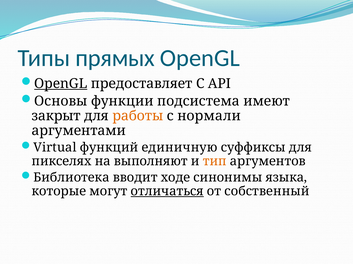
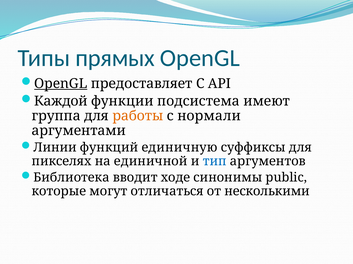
Основы: Основы -> Каждой (61, 101)
закрыт: закрыт -> группа (56, 116)
Virtual: Virtual -> Линии (55, 148)
выполняют: выполняют -> единичной (151, 162)
тип colour: orange -> blue (215, 162)
языка: языка -> public (286, 178)
отличаться underline: present -> none (167, 192)
собственный: собственный -> несколькими (267, 192)
